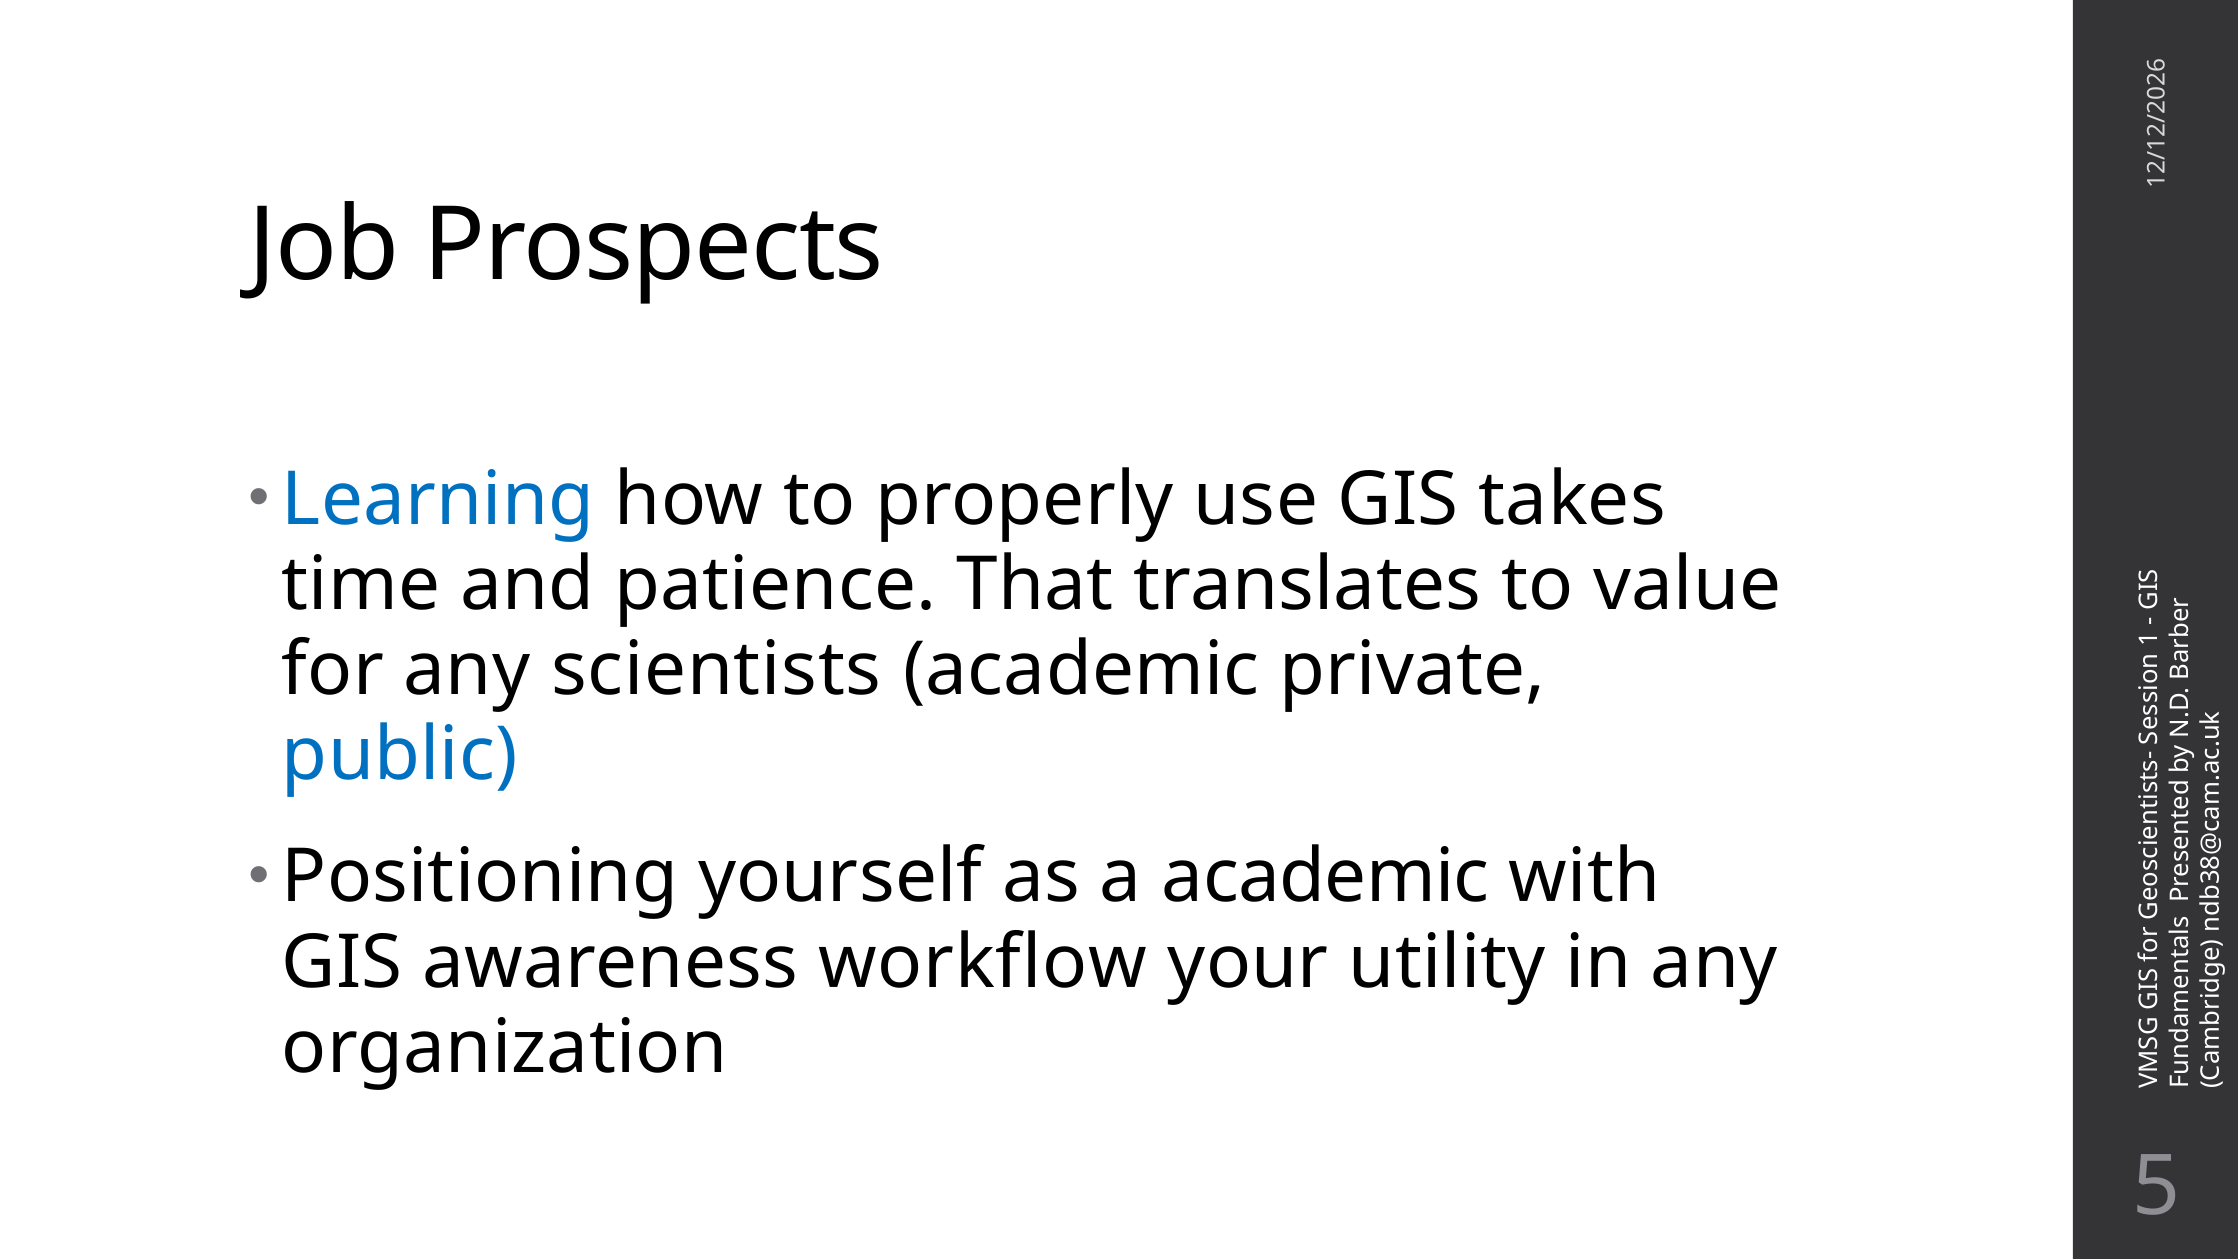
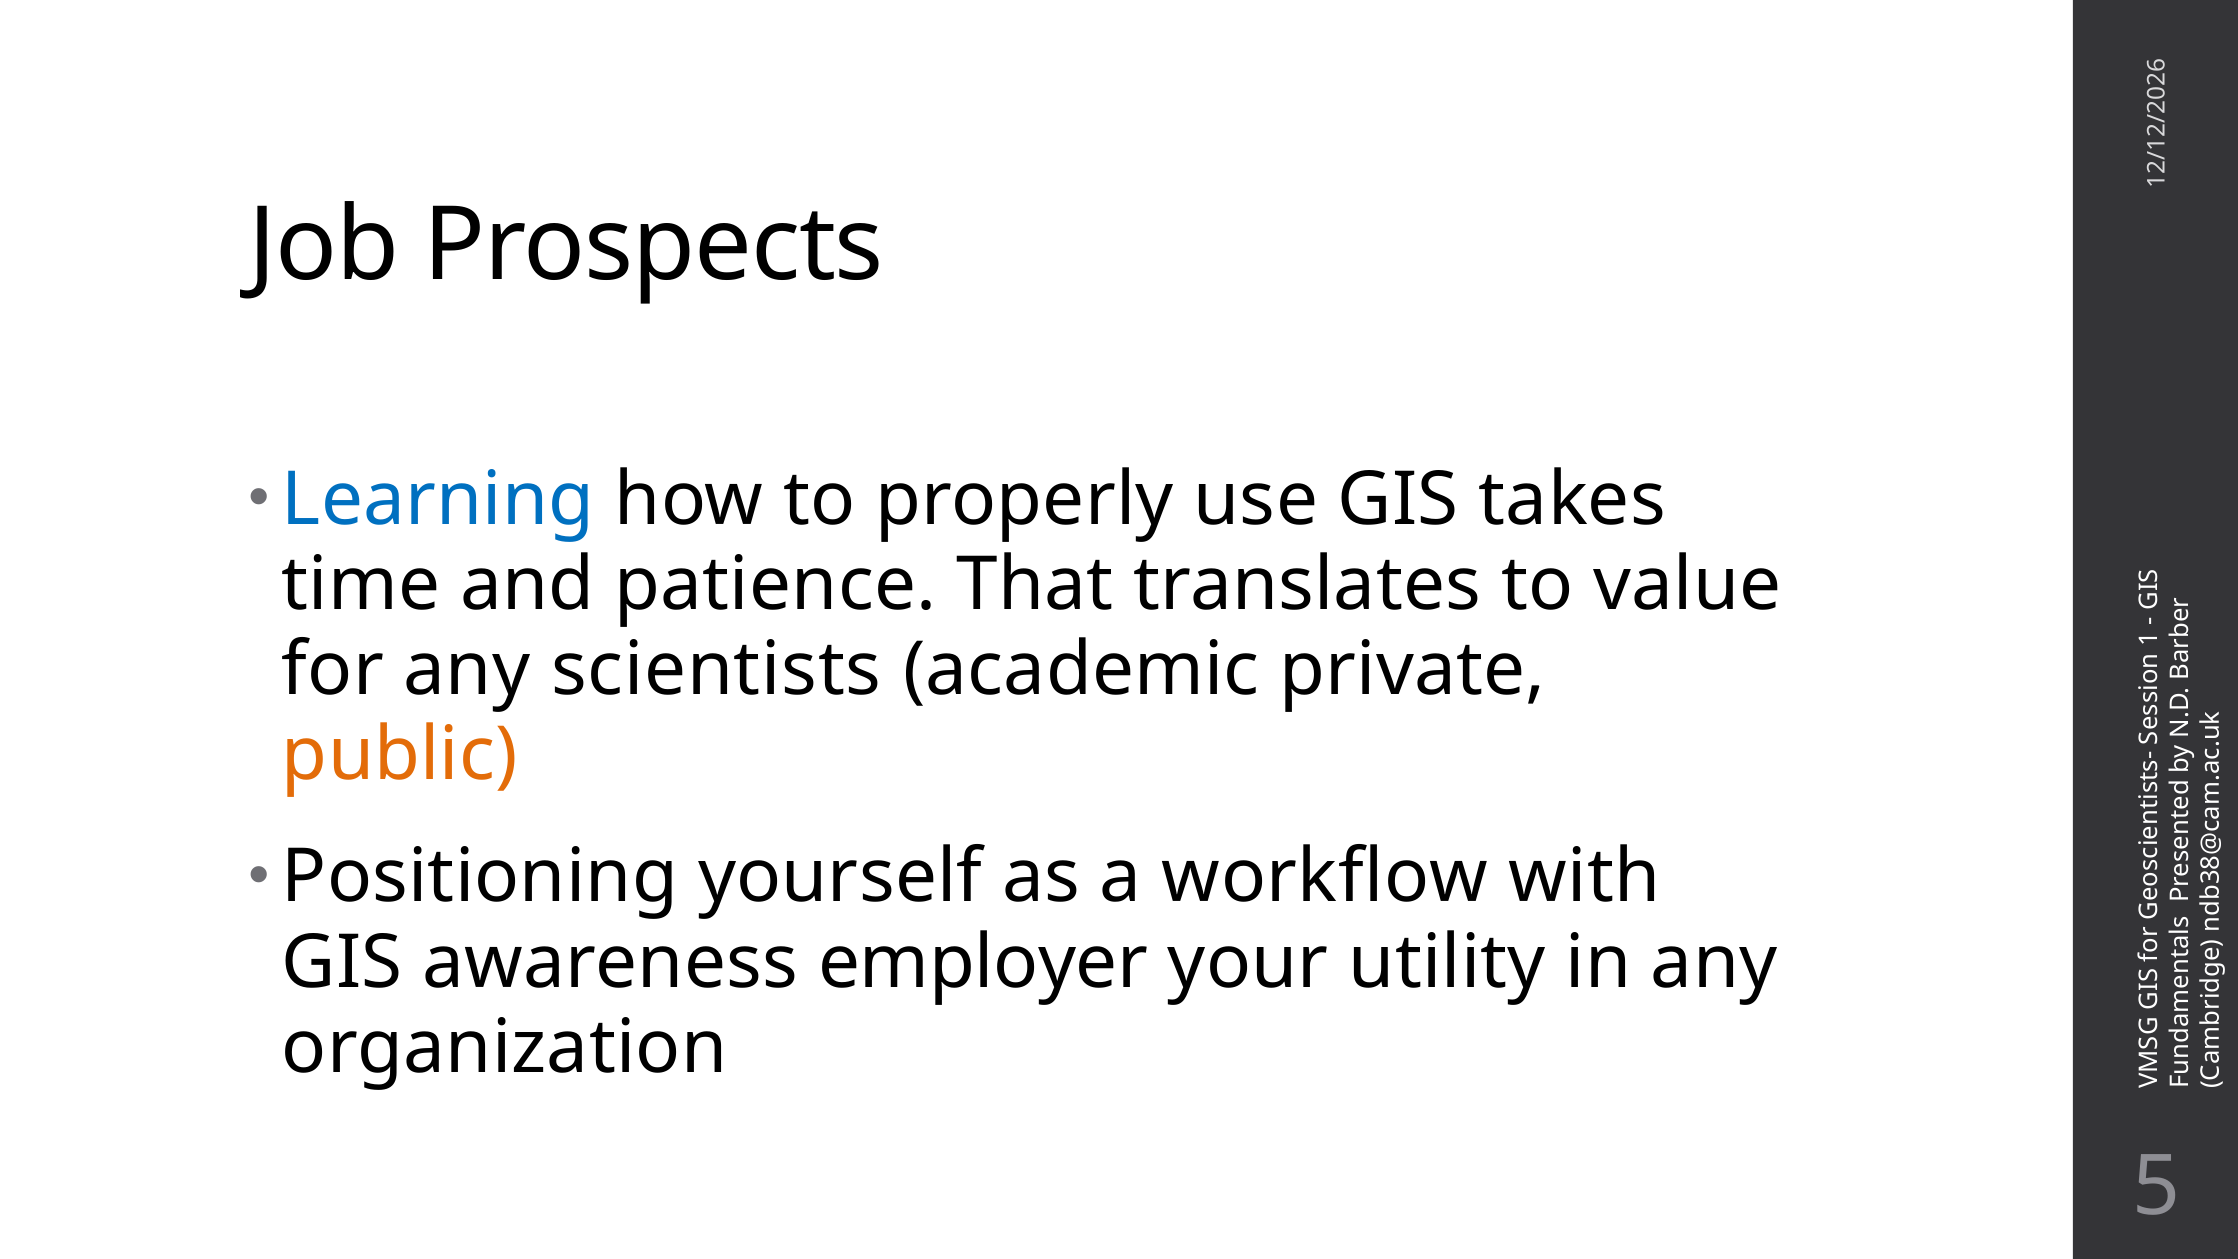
public colour: blue -> orange (400, 755)
a academic: academic -> workflow (1325, 877)
workflow: workflow -> employer (983, 962)
